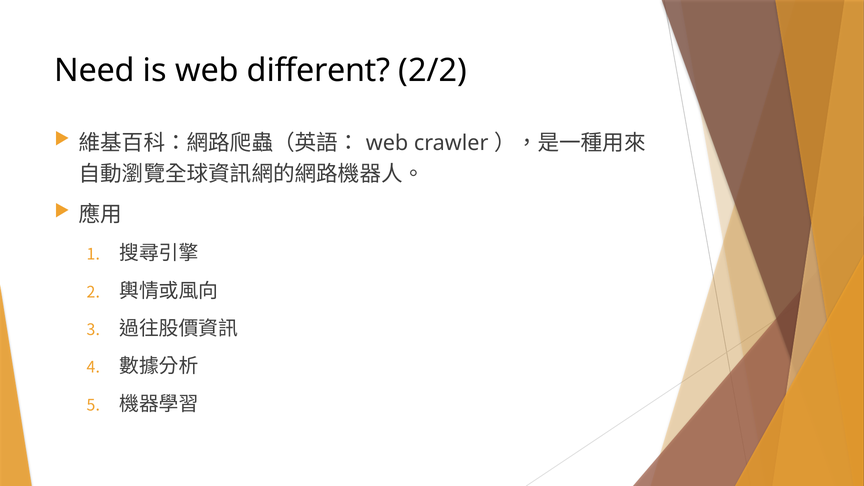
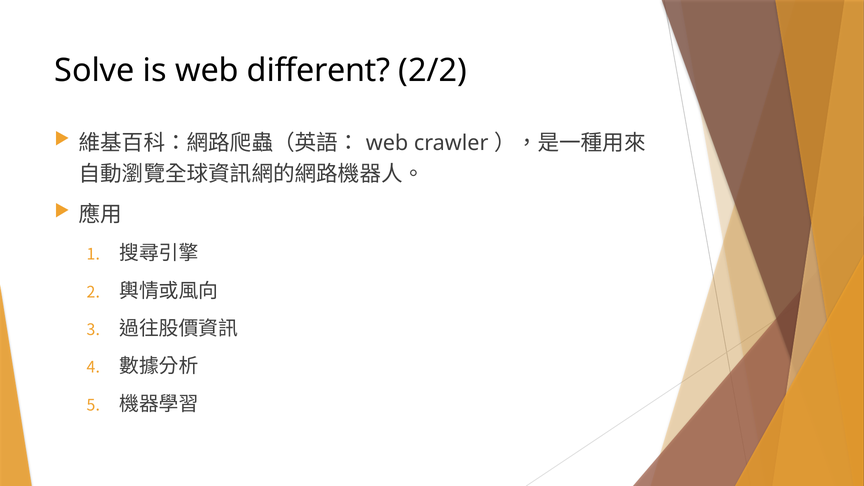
Need: Need -> Solve (95, 70)
